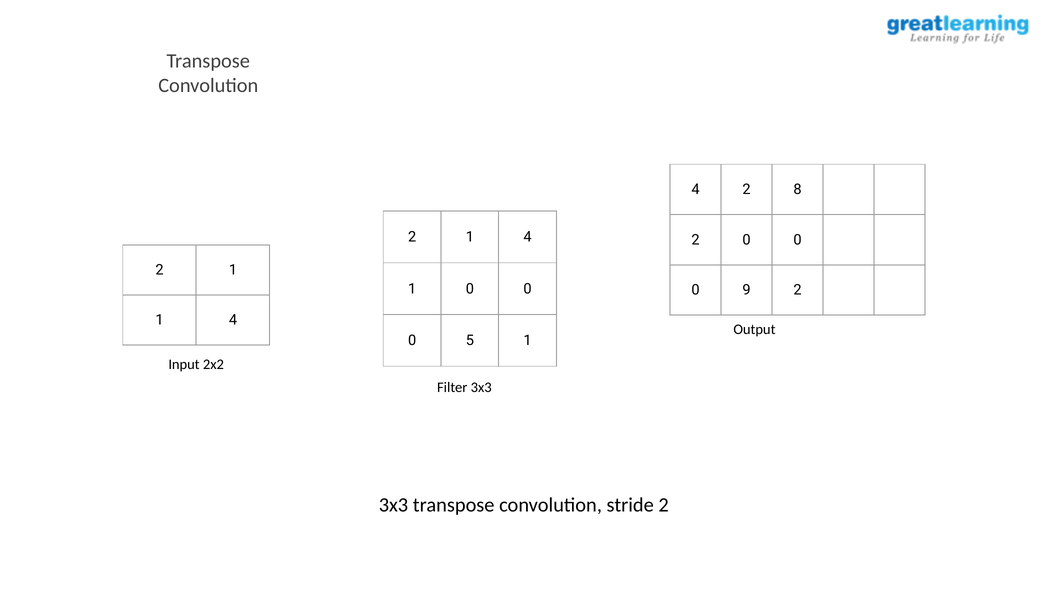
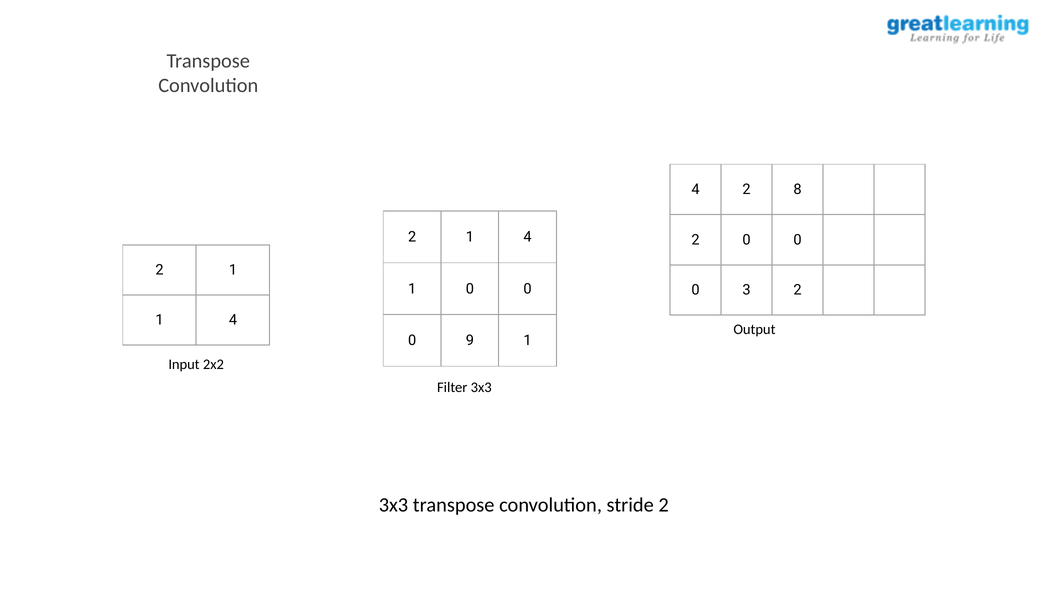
9: 9 -> 3 (746, 290)
5: 5 -> 9 (470, 340)
